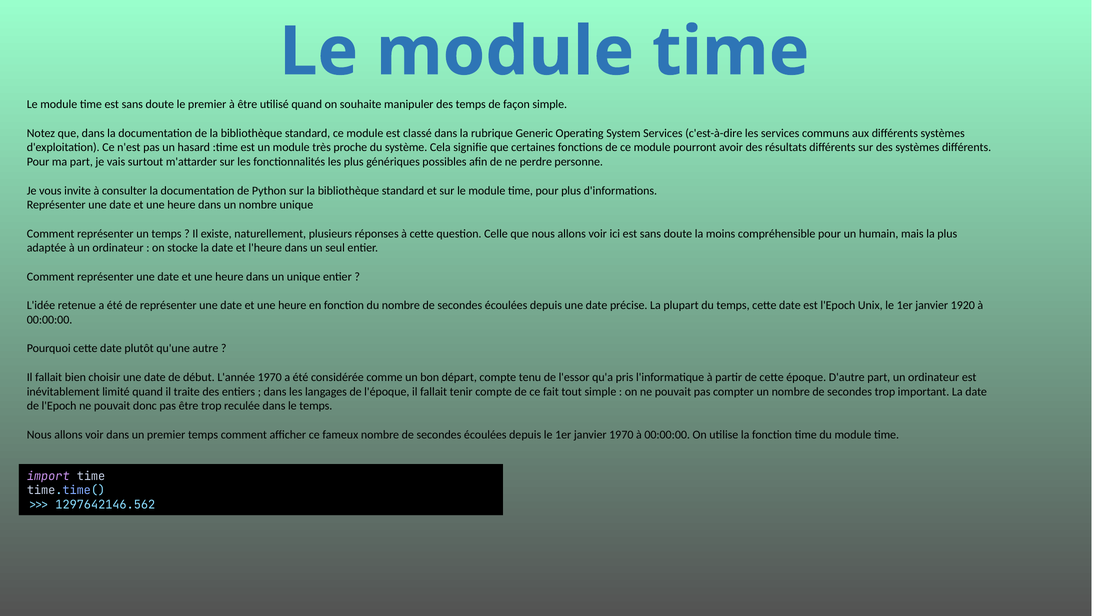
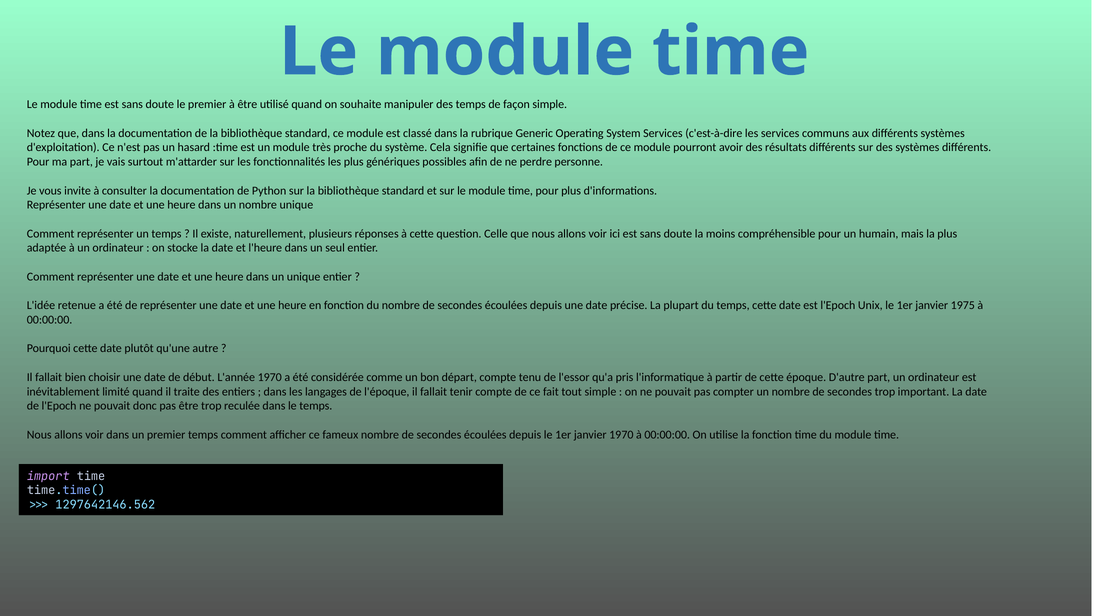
1920: 1920 -> 1975 (963, 305)
